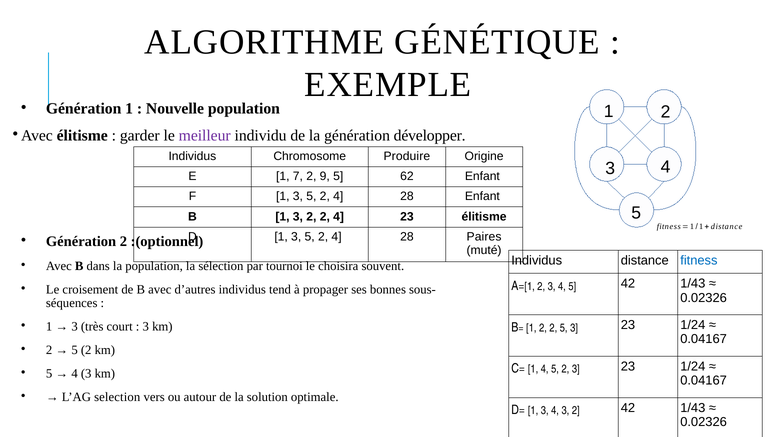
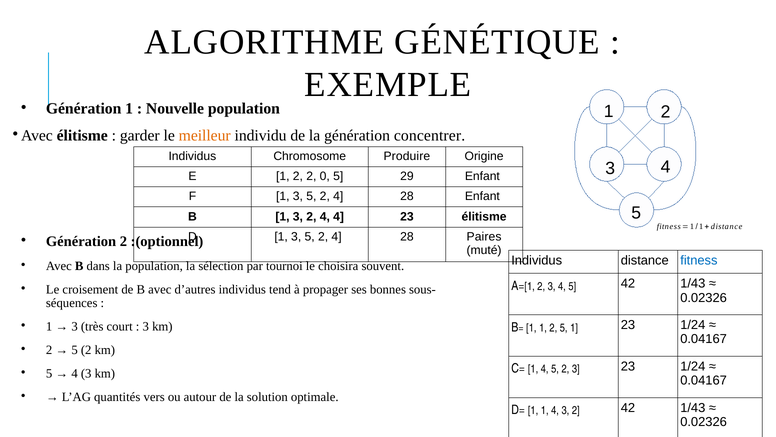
meilleur colour: purple -> orange (205, 135)
développer: développer -> concentrer (430, 135)
E 1 7: 7 -> 2 (298, 176)
9: 9 -> 0 (325, 176)
62: 62 -> 29 (407, 176)
3 2 2: 2 -> 4 (325, 216)
B= 1 2: 2 -> 1 (543, 327)
5 3: 3 -> 1 (574, 327)
selection: selection -> quantités (117, 397)
D= 1 3: 3 -> 1 (545, 410)
